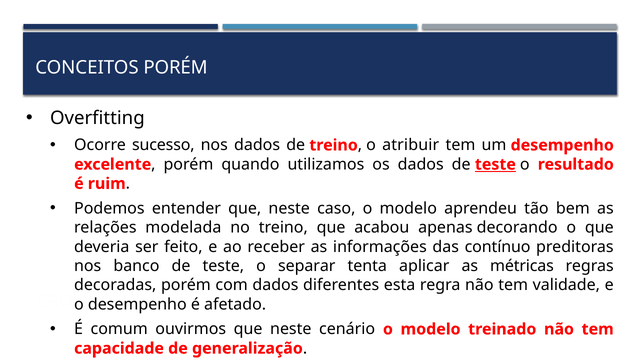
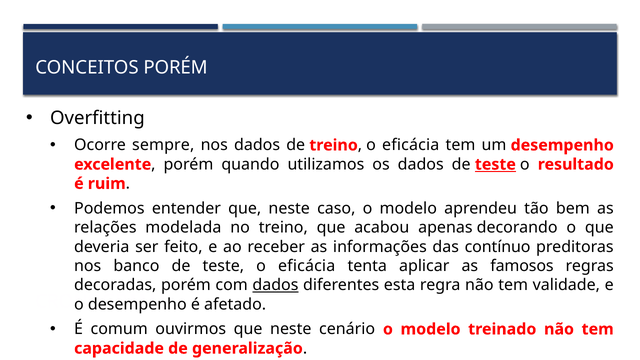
sucesso: sucesso -> sempre (163, 145)
atribuir: atribuir -> eficácia (411, 145)
teste o separar: separar -> eficácia (307, 266)
métricas: métricas -> famosos (522, 266)
dados underline: none -> present (275, 285)
